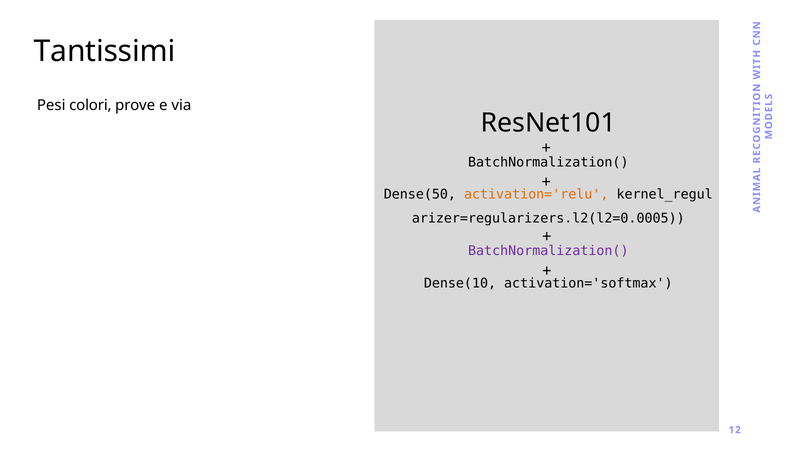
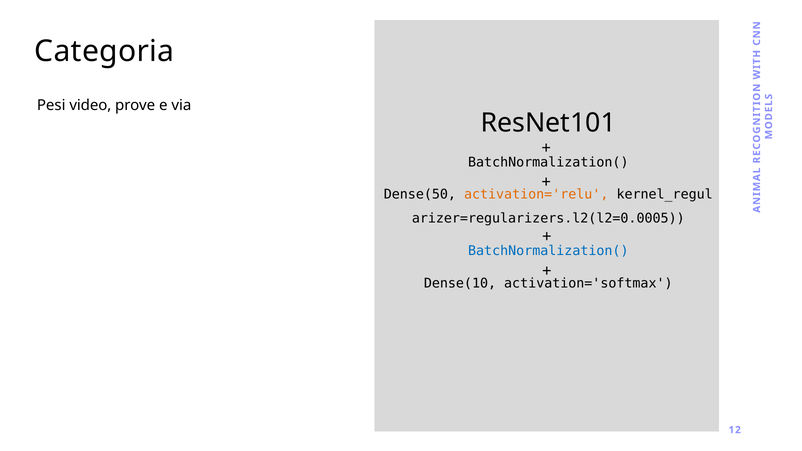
Tantissimi: Tantissimi -> Categoria (104, 51)
colori: colori -> video (90, 106)
BatchNormalization( colour: purple -> blue (548, 251)
